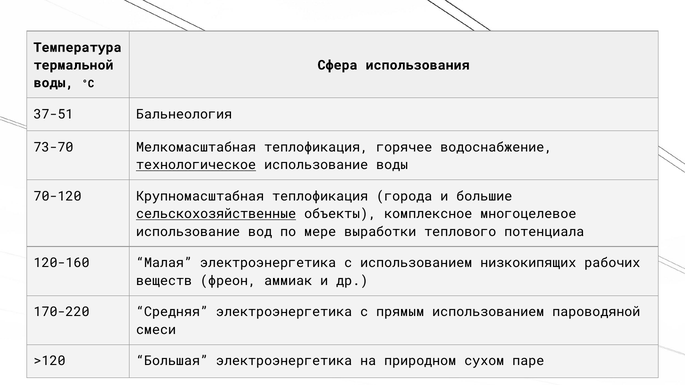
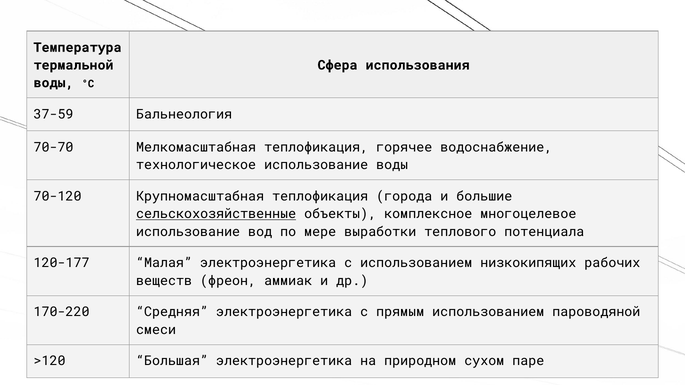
37-51: 37-51 -> 37-59 (54, 114)
73-70: 73-70 -> 70-70 (54, 147)
технологическое underline: present -> none (196, 165)
120-160: 120-160 -> 120-177 (62, 263)
